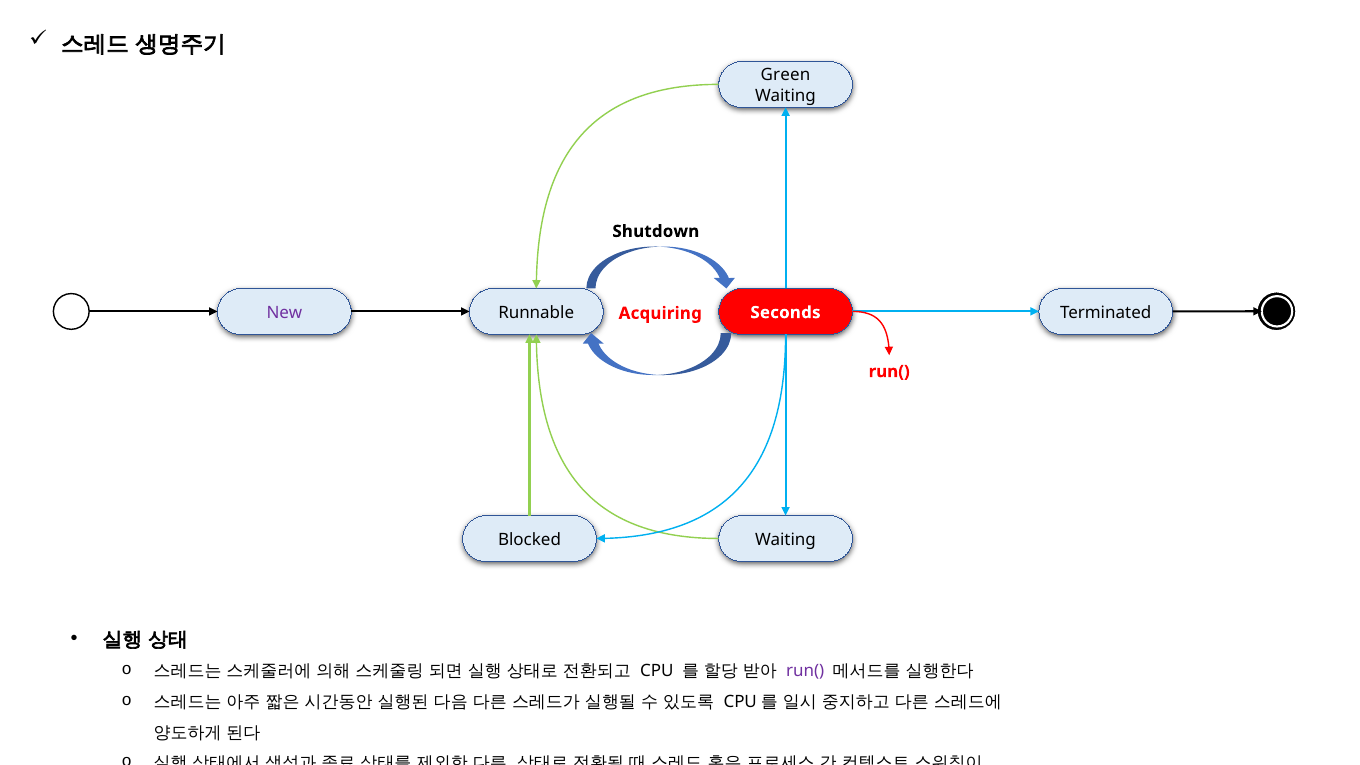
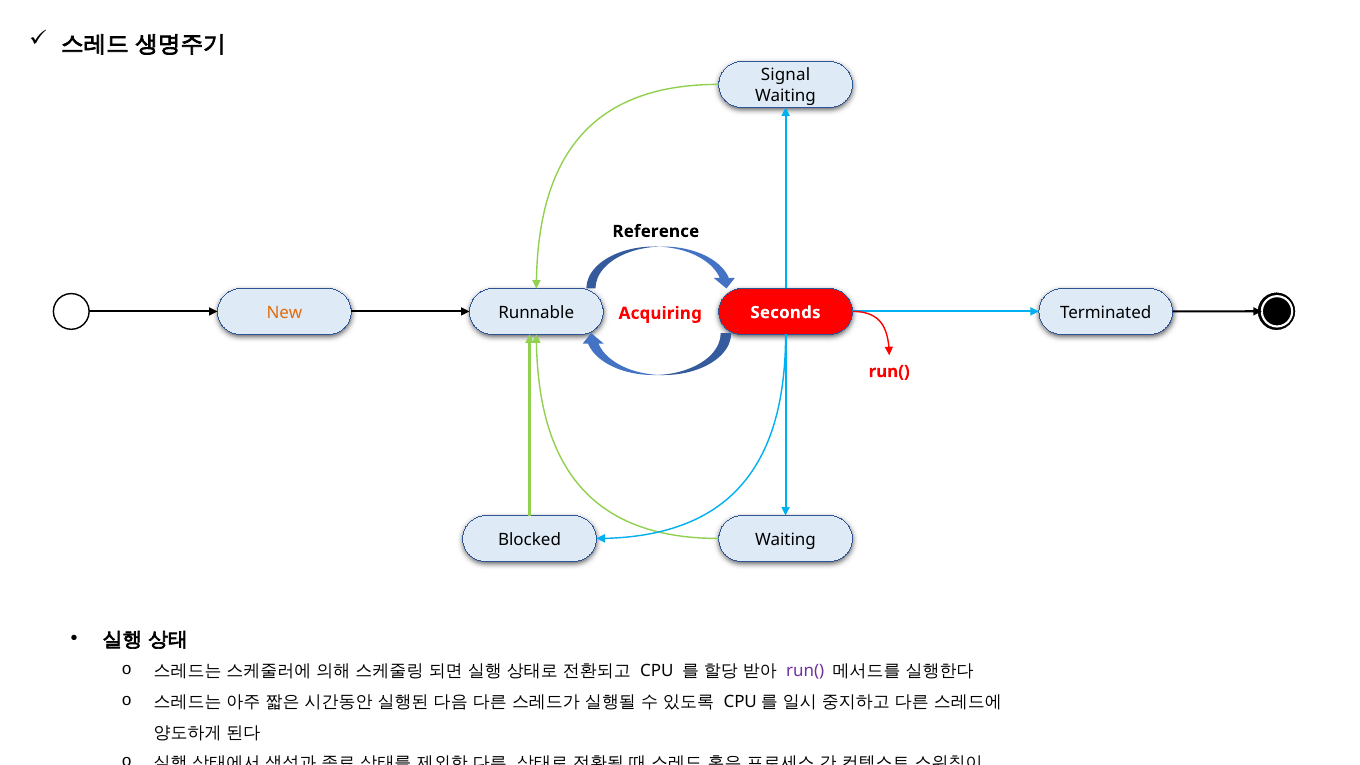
Green: Green -> Signal (785, 75)
Shutdown: Shutdown -> Reference (656, 231)
New colour: purple -> orange (284, 313)
